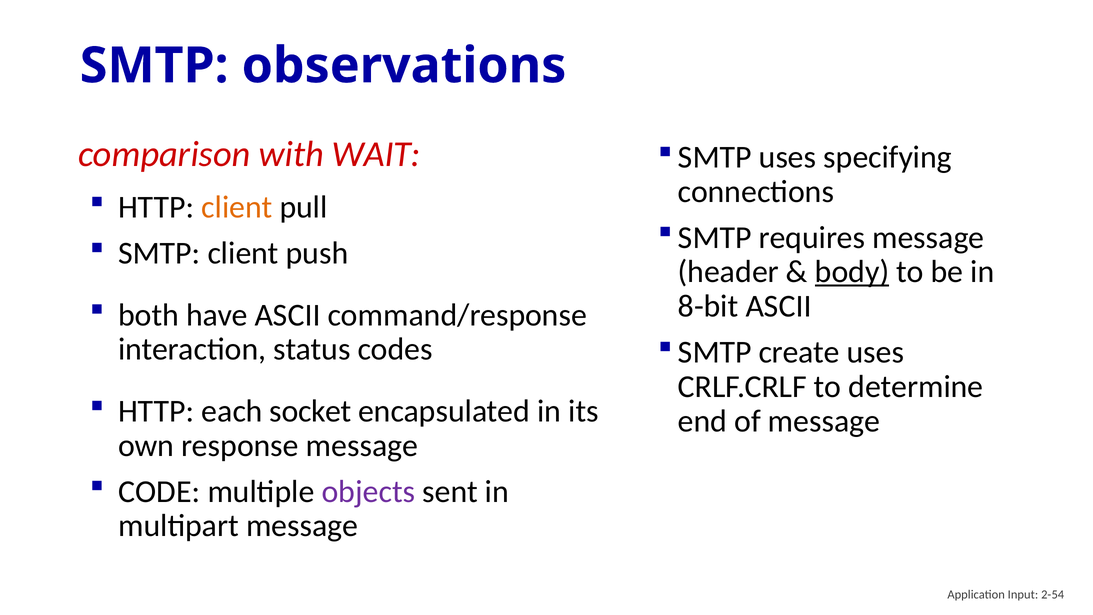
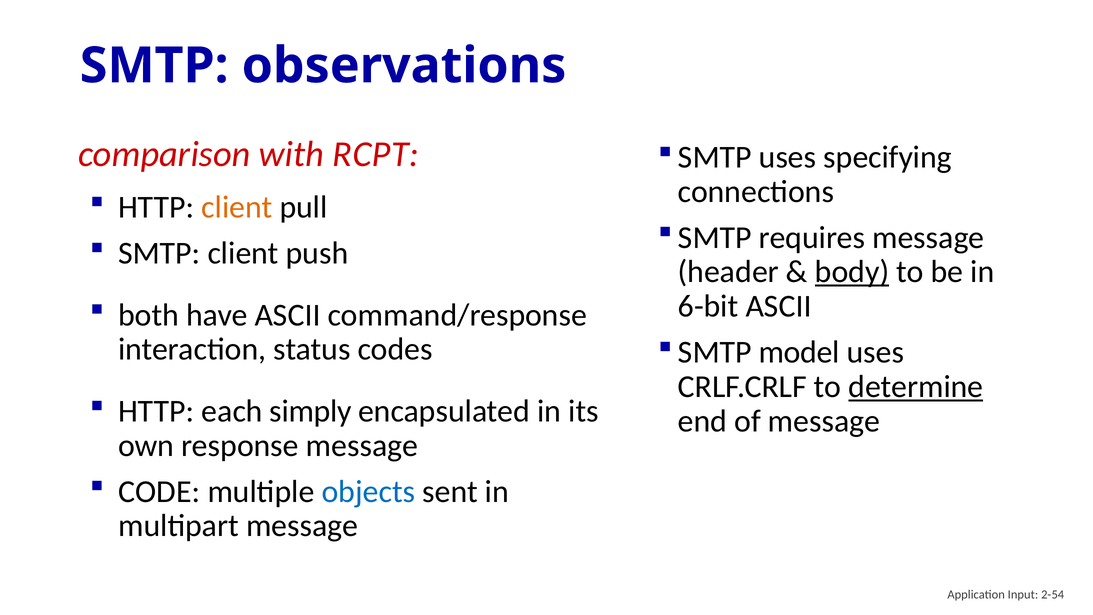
WAIT: WAIT -> RCPT (376, 154)
8-bit: 8-bit -> 6-bit (708, 306)
create: create -> model (799, 352)
determine underline: none -> present (916, 387)
socket: socket -> simply (310, 411)
objects colour: purple -> blue (368, 491)
